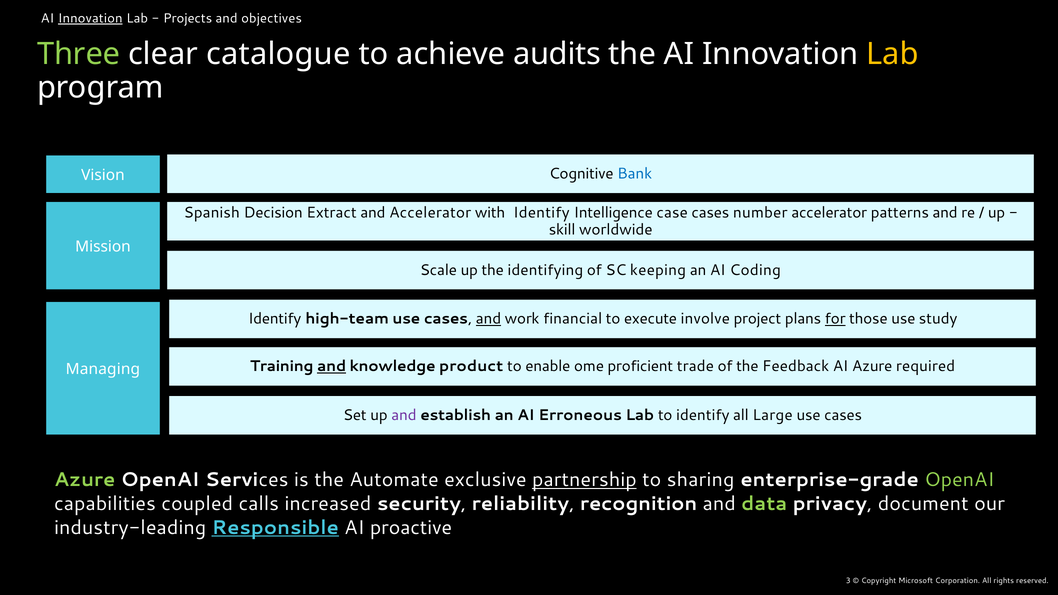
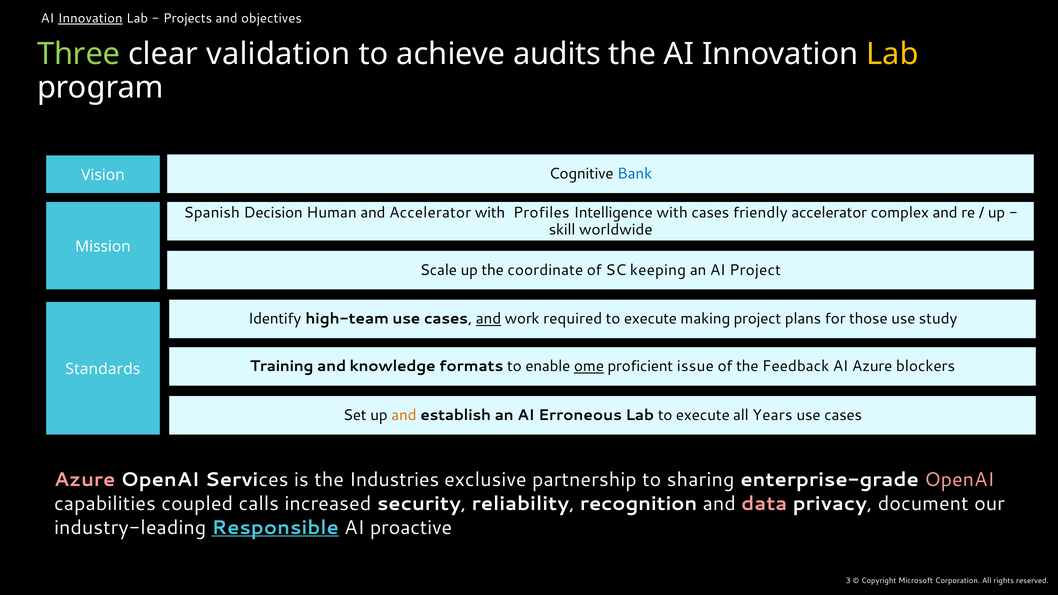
catalogue: catalogue -> validation (278, 54)
Extract: Extract -> Human (332, 213)
with Identify: Identify -> Profiles (541, 213)
Intelligence case: case -> with (672, 213)
number: number -> friendly (760, 213)
patterns: patterns -> complex (900, 213)
identifying: identifying -> coordinate (545, 270)
AI Coding: Coding -> Project (755, 270)
financial: financial -> required (573, 319)
involve: involve -> making (705, 319)
for underline: present -> none (835, 319)
and underline: present -> none (332, 366)
product: product -> formats (471, 366)
ome underline: none -> present (589, 366)
trade: trade -> issue (695, 366)
required: required -> blockers (926, 366)
Managing: Managing -> Standards (103, 369)
and colour: purple -> orange (404, 415)
Lab to identify: identify -> execute (703, 415)
Large: Large -> Years (773, 415)
Azure colour: light green -> pink (85, 480)
Automate: Automate -> Industries (394, 480)
partnership underline: present -> none (584, 480)
OpenAI colour: light green -> pink (959, 480)
data colour: light green -> pink (764, 504)
